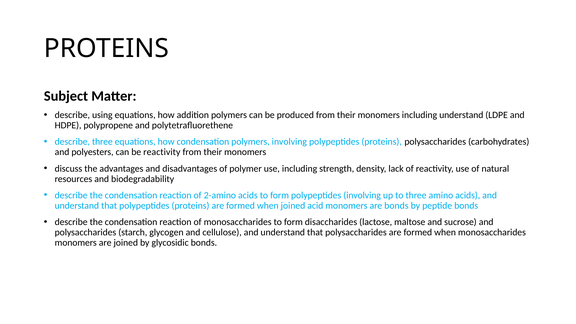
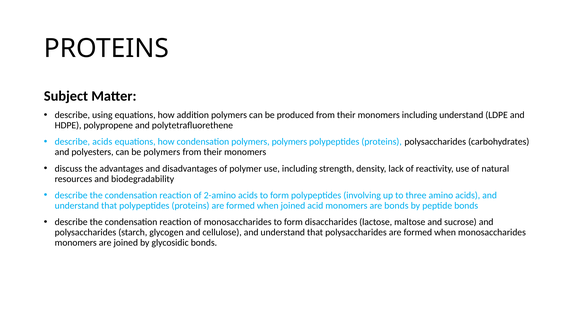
describe three: three -> acids (102, 142)
polymers involving: involving -> polymers (289, 142)
be reactivity: reactivity -> polymers (162, 152)
